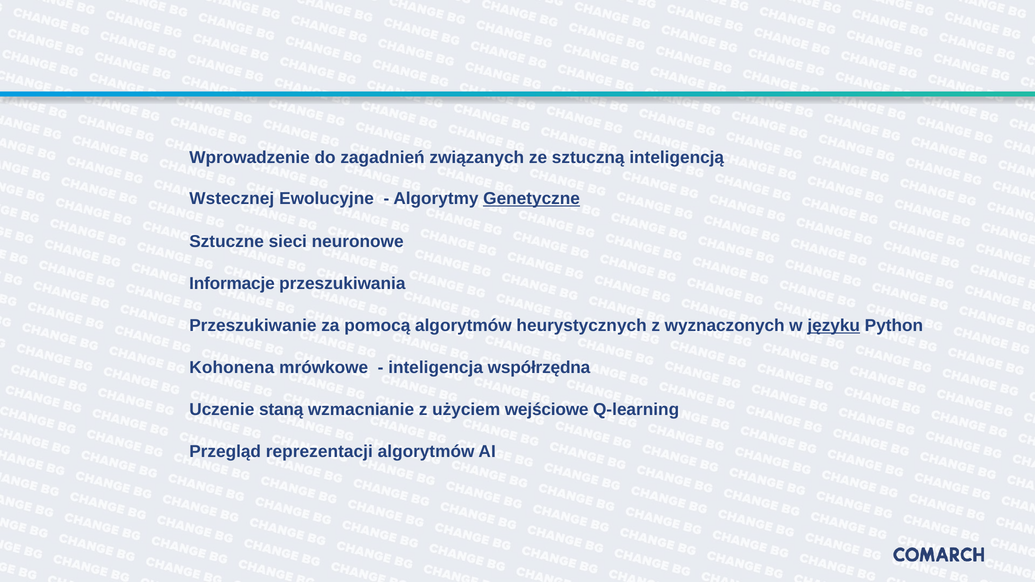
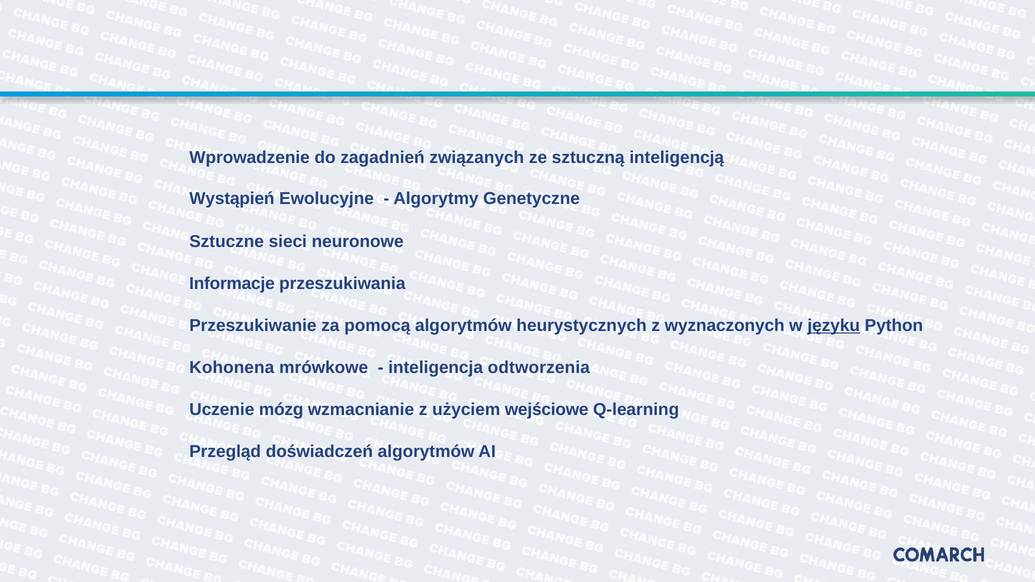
Wstecznej: Wstecznej -> Wystąpień (232, 199)
Genetyczne underline: present -> none (532, 199)
współrzędna: współrzędna -> odtworzenia (539, 368)
staną: staną -> mózg (281, 410)
reprezentacji: reprezentacji -> doświadczeń (319, 452)
